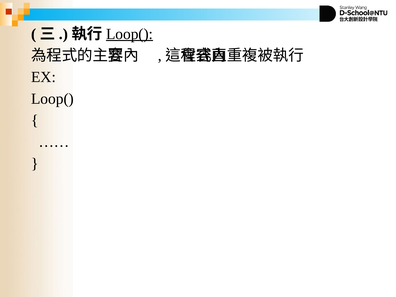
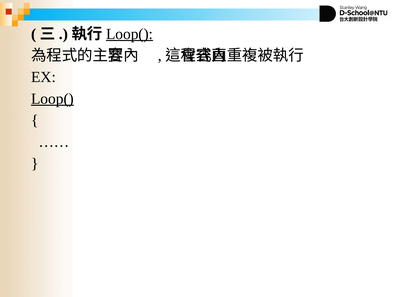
Loop( underline: none -> present (52, 99)
